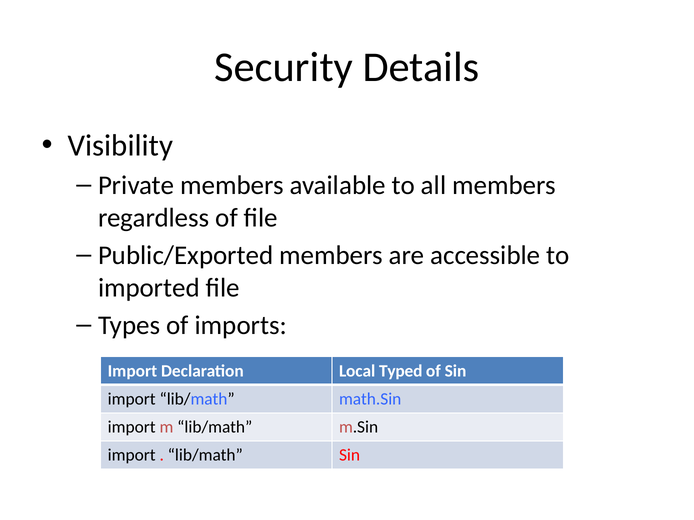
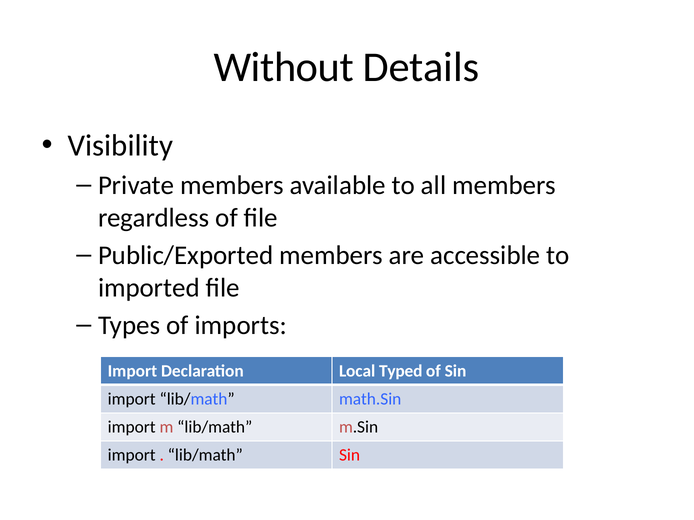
Security: Security -> Without (284, 67)
